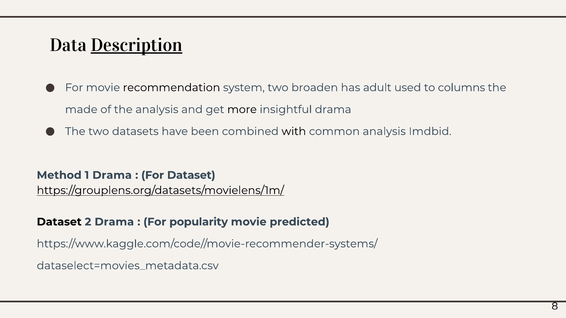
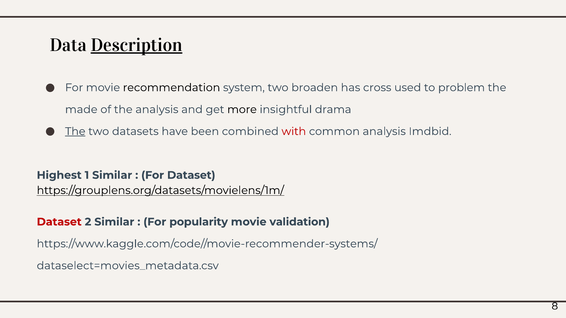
adult: adult -> cross (377, 88)
columns: columns -> problem (461, 88)
The underline: none -> present (75, 132)
with colour: black -> red (294, 132)
Method: Method -> Highest (59, 175)
1 Drama: Drama -> Similar (112, 175)
Dataset colour: black -> red (59, 222)
2 Drama: Drama -> Similar (114, 222)
predicted: predicted -> validation (300, 222)
